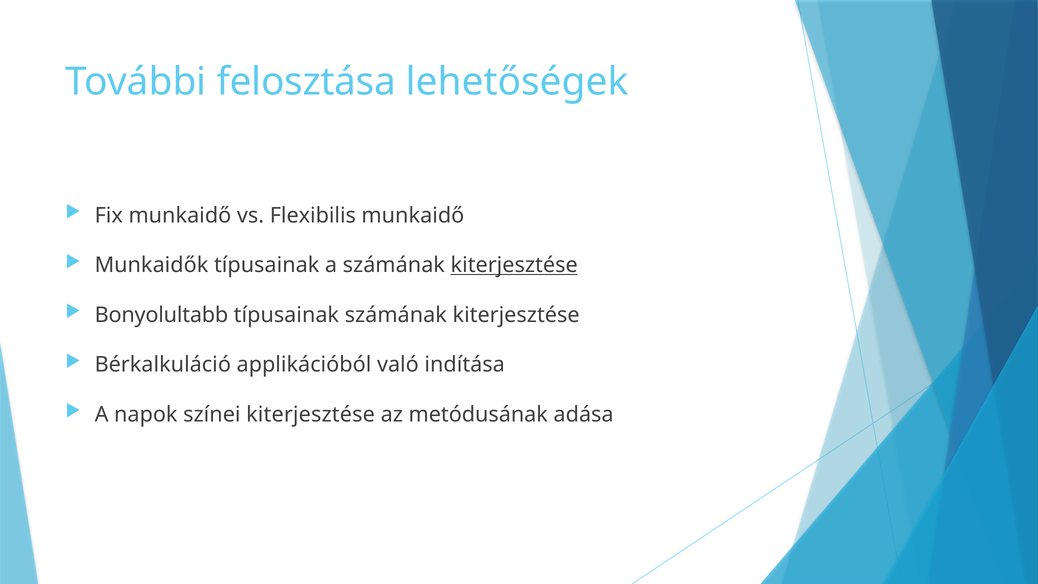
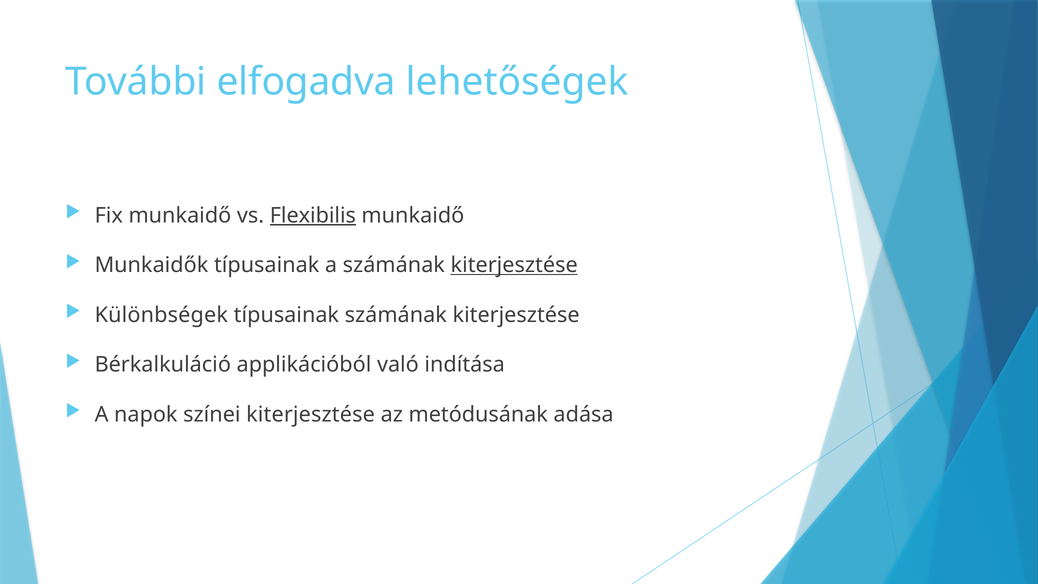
felosztása: felosztása -> elfogadva (306, 82)
Flexibilis underline: none -> present (313, 215)
Bonyolultabb: Bonyolultabb -> Különbségek (161, 315)
